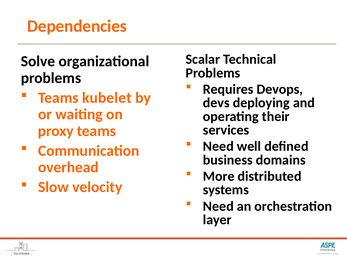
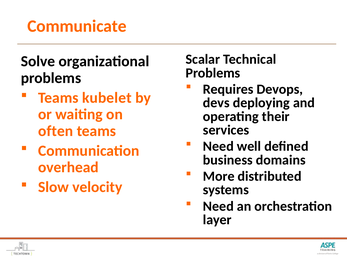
Dependencies: Dependencies -> Communicate (77, 26)
proxy: proxy -> often (56, 131)
